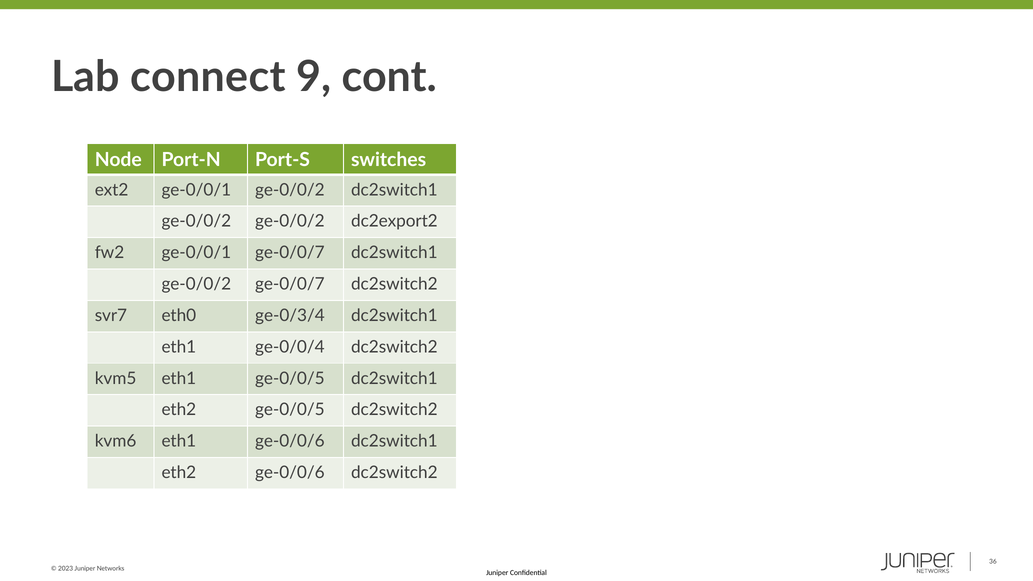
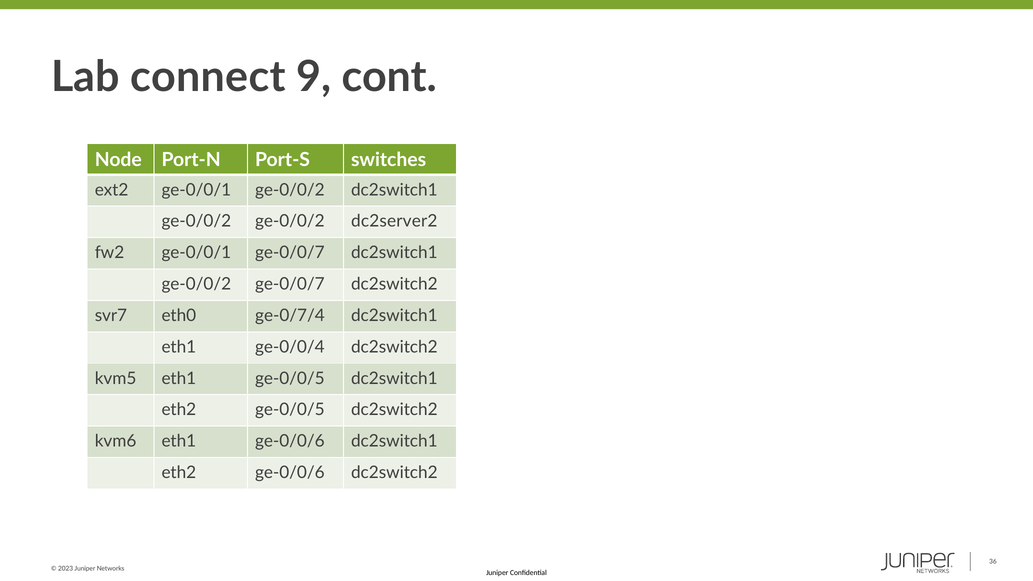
dc2export2: dc2export2 -> dc2server2 (394, 221)
ge-0/3/4: ge-0/3/4 -> ge-0/7/4 (290, 316)
